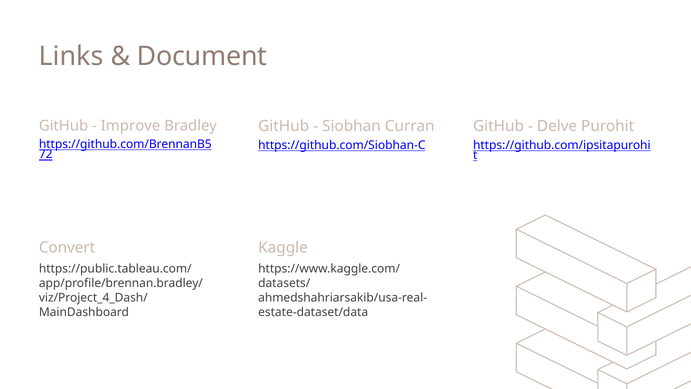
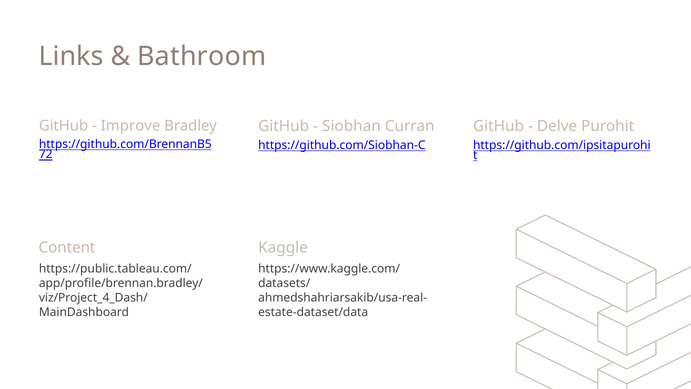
Document: Document -> Bathroom (202, 57)
Convert: Convert -> Content (67, 248)
